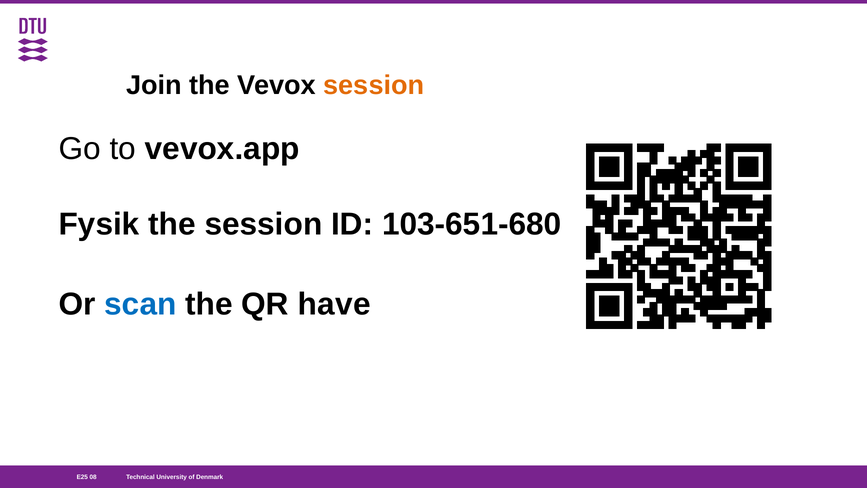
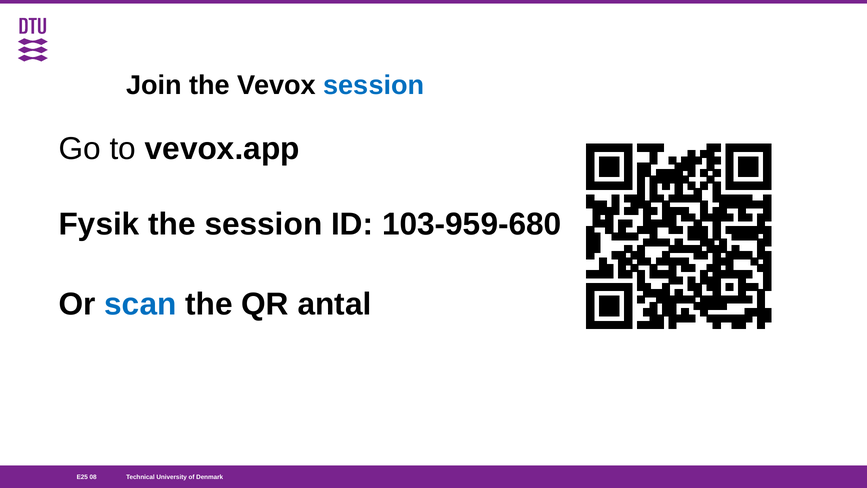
session colour: orange -> blue (374, 85)
103-651-680: 103-651-680 -> 103-959-680 (472, 224)
have: have -> antal (334, 304)
